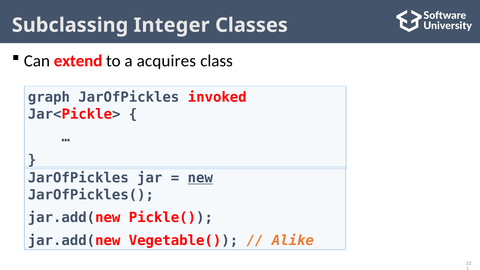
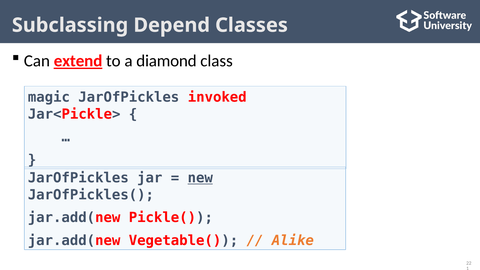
Integer: Integer -> Depend (172, 25)
extend underline: none -> present (78, 61)
acquires: acquires -> diamond (166, 61)
graph: graph -> magic (49, 97)
